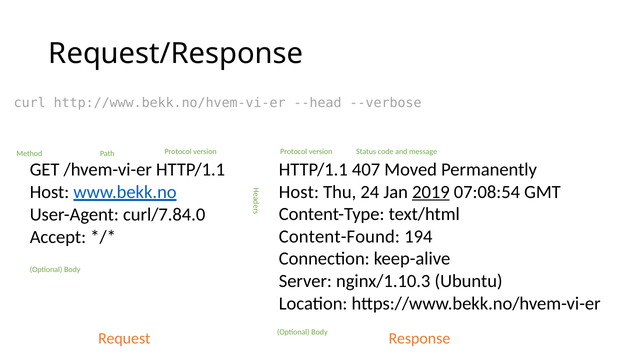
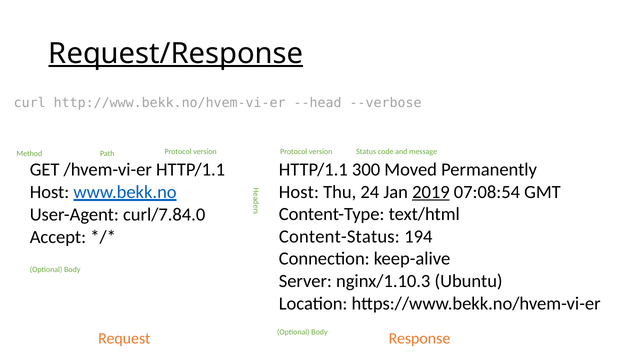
Request/Response underline: none -> present (176, 53)
407: 407 -> 300 (366, 170)
Content-Found: Content-Found -> Content-Status (339, 236)
